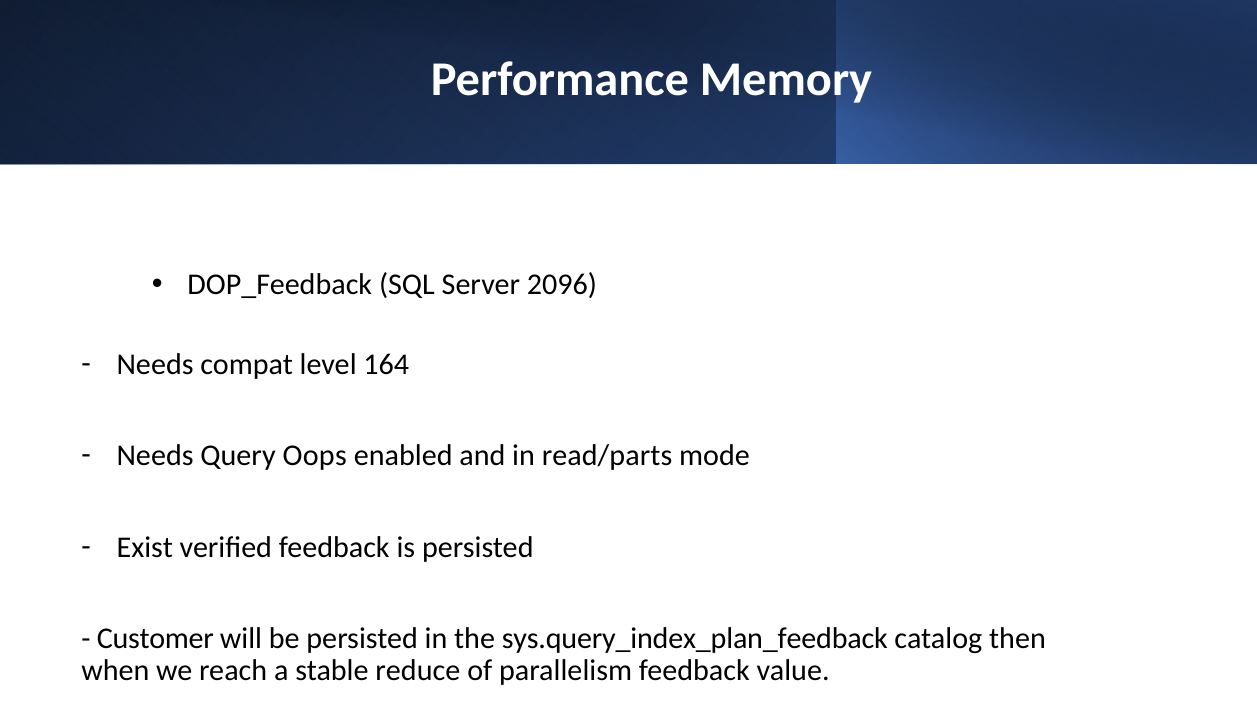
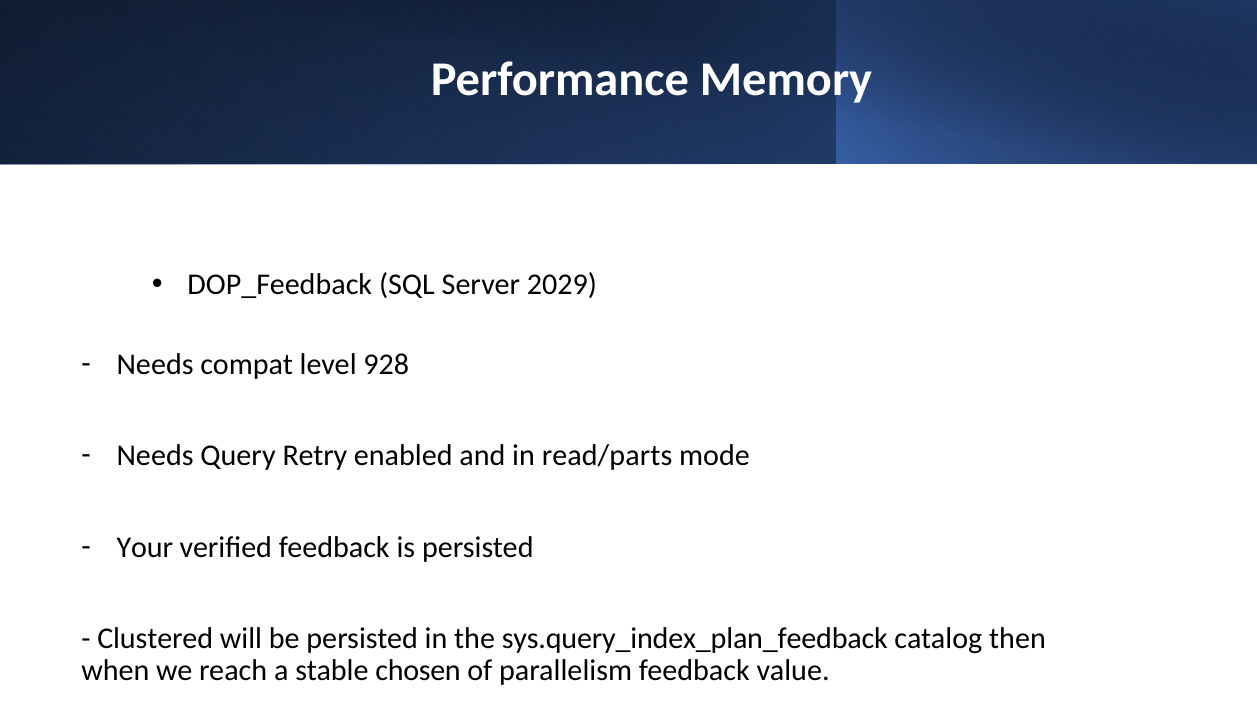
2096: 2096 -> 2029 (562, 284)
164: 164 -> 928 (386, 365)
Oops: Oops -> Retry (315, 456)
Exist: Exist -> Your (145, 547)
Customer: Customer -> Clustered (155, 638)
reduce: reduce -> chosen (418, 671)
